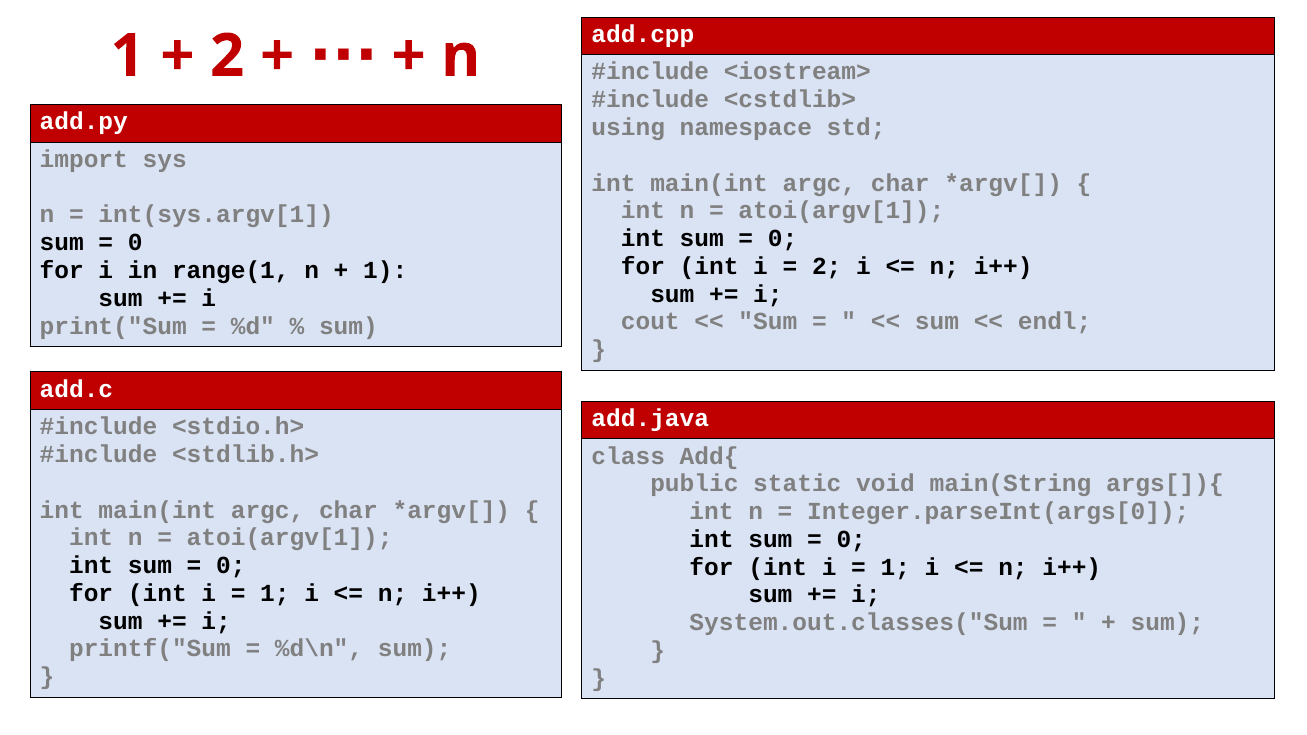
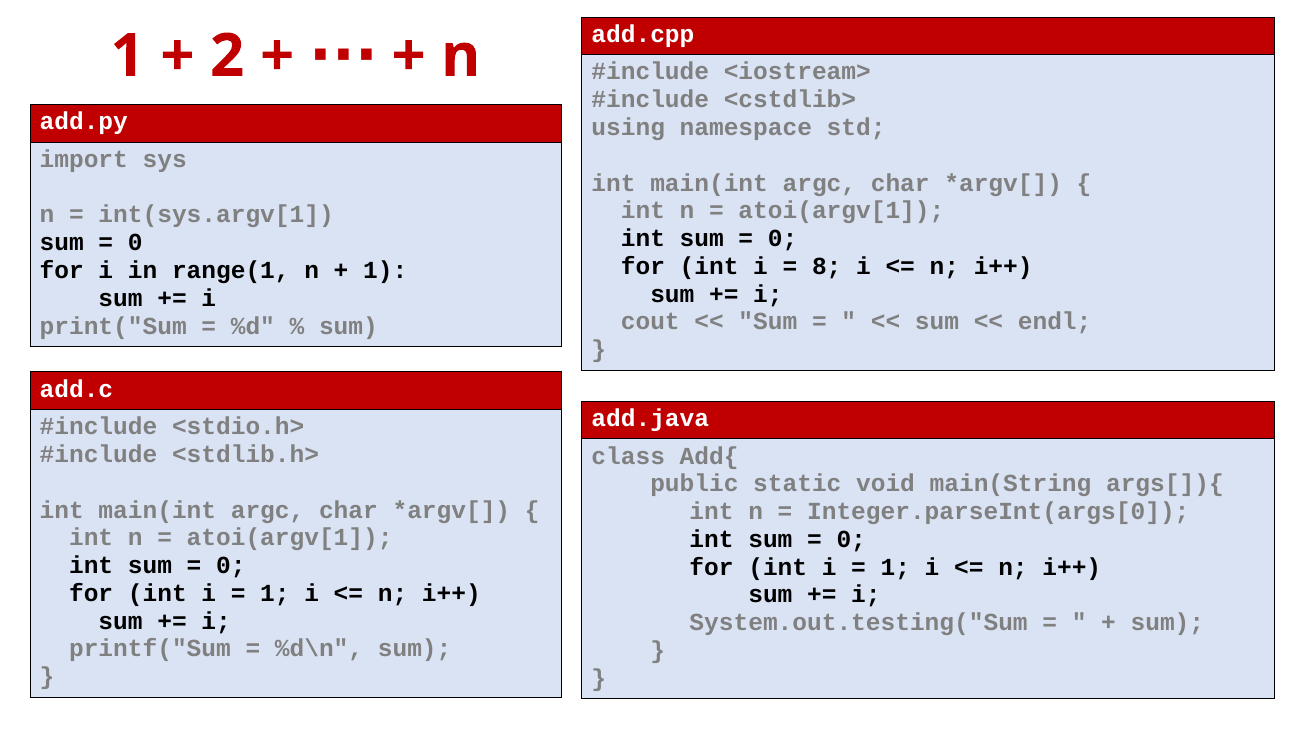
2: 2 -> 8 (827, 266)
System.out.classes("Sum: System.out.classes("Sum -> System.out.testing("Sum (859, 623)
